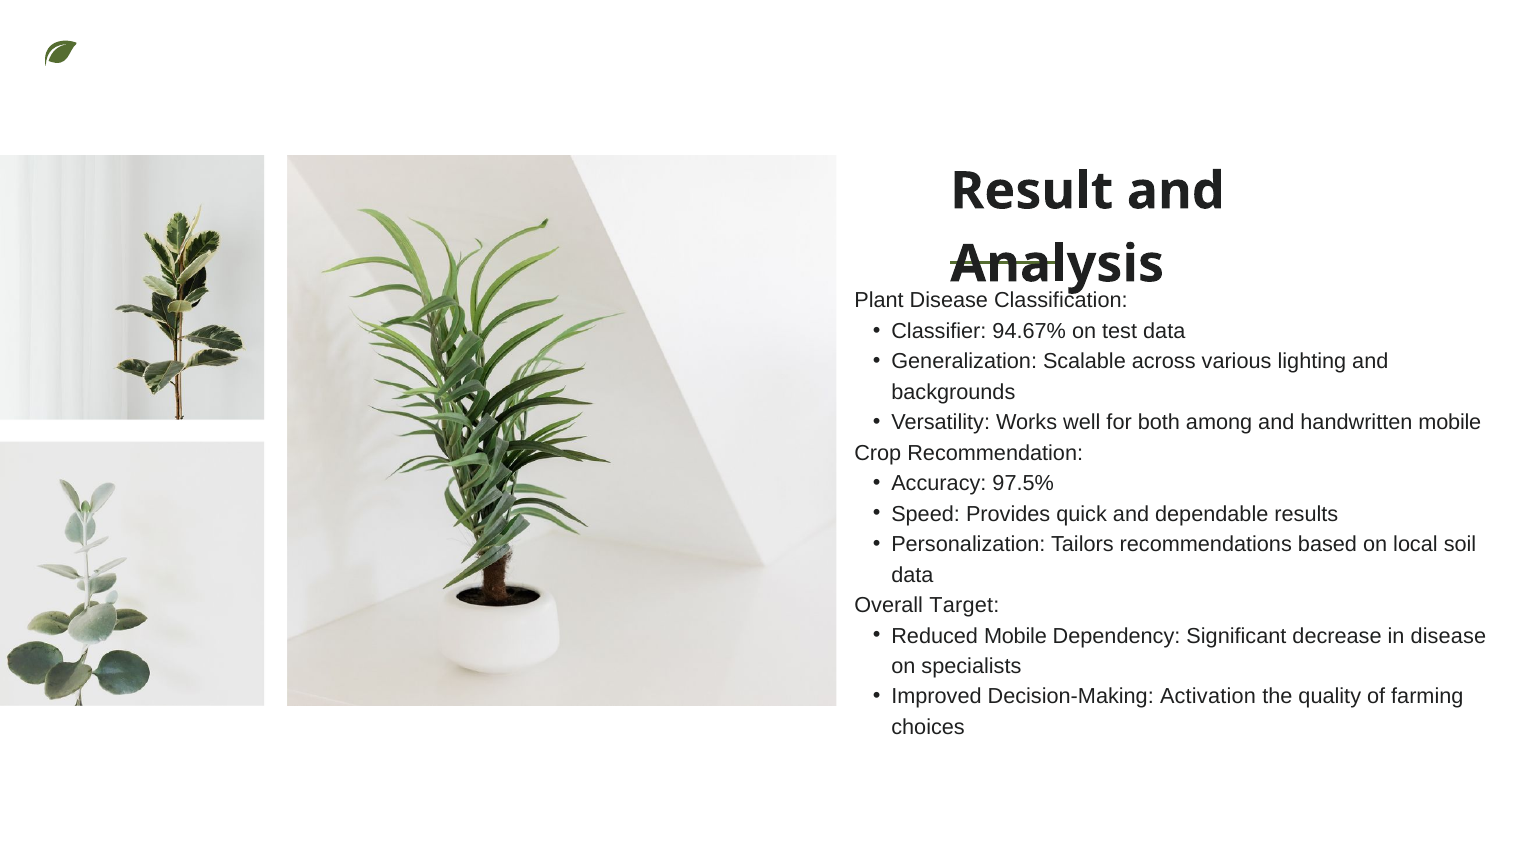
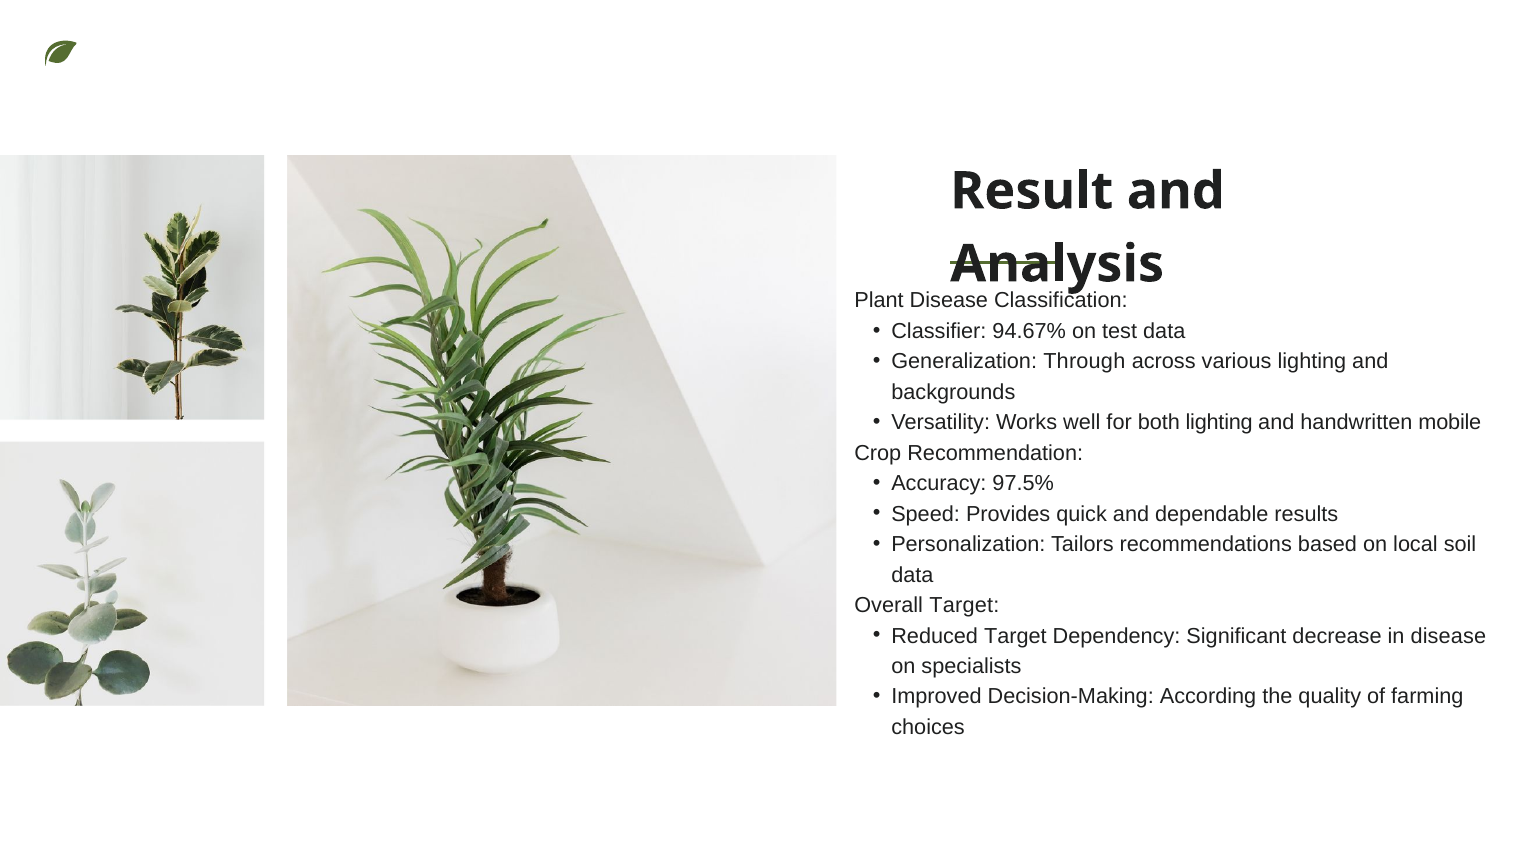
Scalable: Scalable -> Through (1084, 362)
both among: among -> lighting (1219, 422)
Reduced Mobile: Mobile -> Target (1015, 636)
Activation: Activation -> According (1208, 696)
